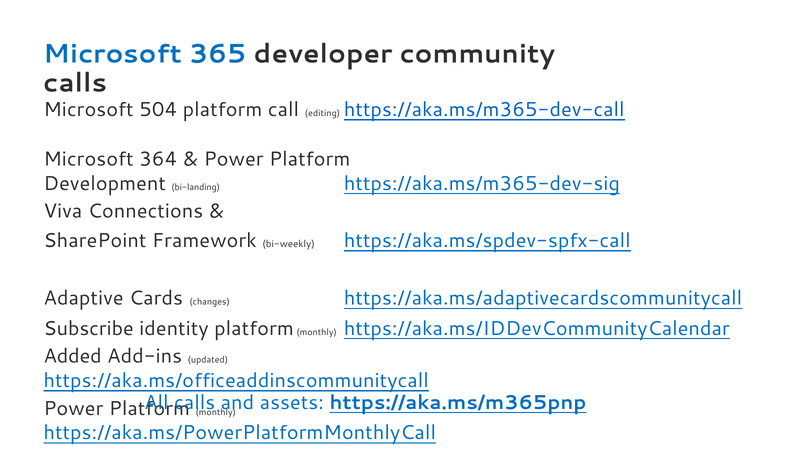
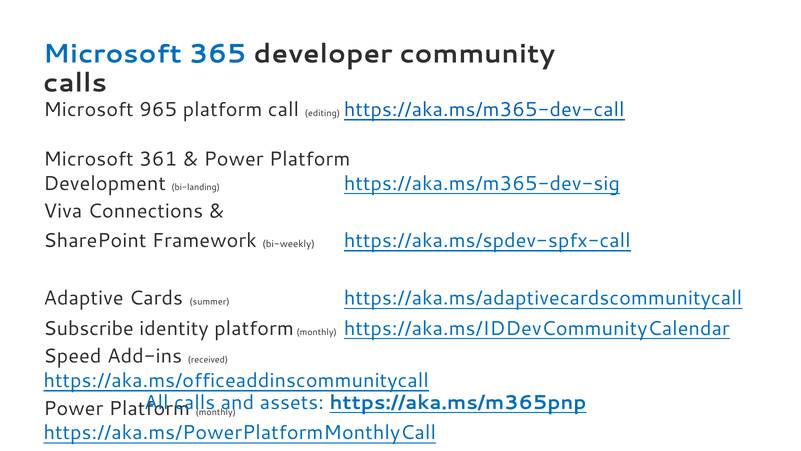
504: 504 -> 965 (158, 110)
364: 364 -> 361 (158, 159)
changes: changes -> summer (210, 302)
Added: Added -> Speed (72, 356)
updated: updated -> received (208, 360)
